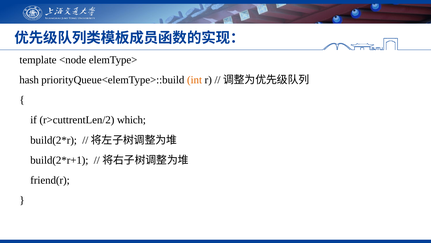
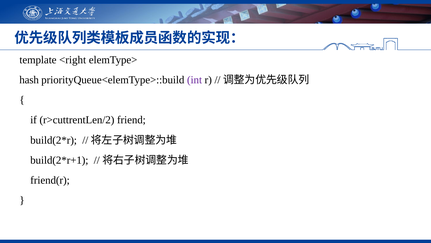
<node: <node -> <right (73, 60)
int colour: orange -> purple (195, 80)
which: which -> friend (131, 120)
